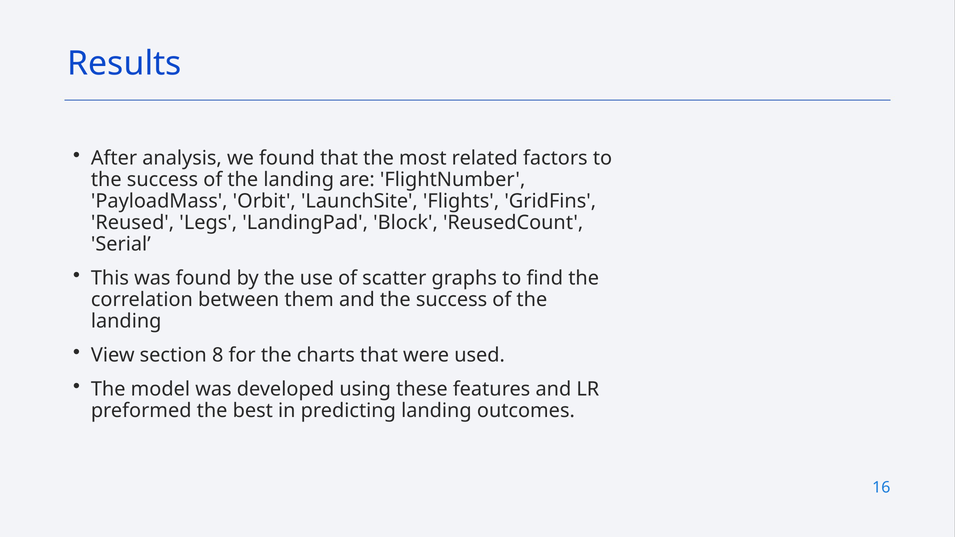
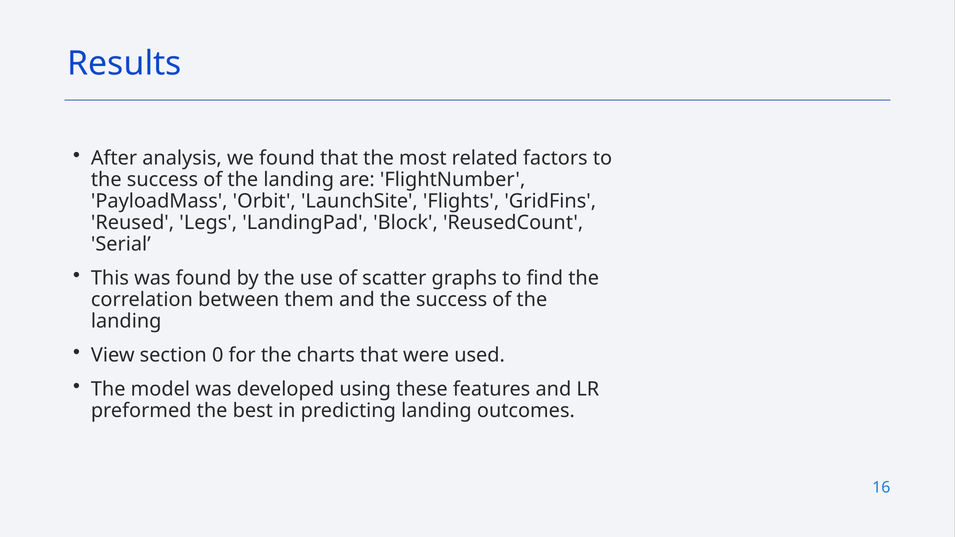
8: 8 -> 0 (218, 355)
